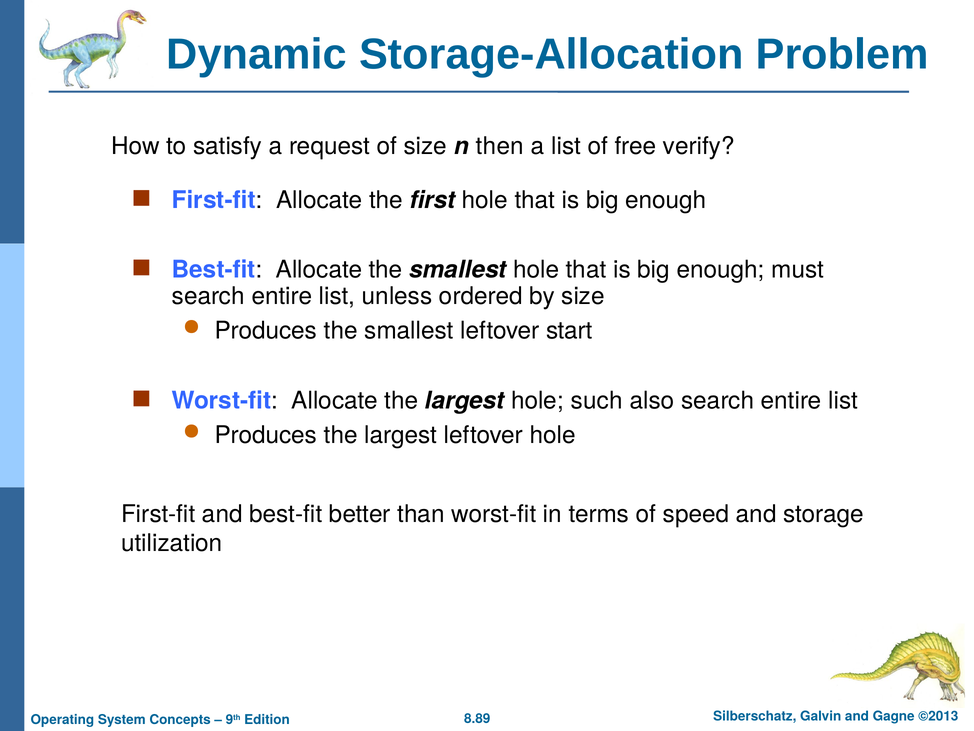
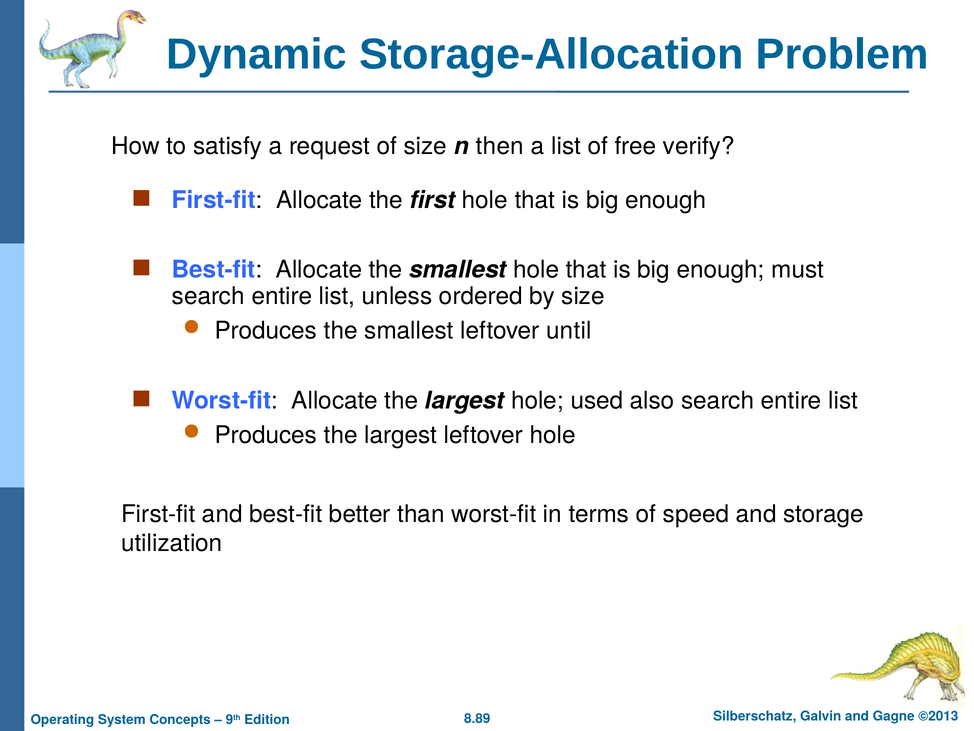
start: start -> until (569, 331)
such: such -> used (597, 400)
